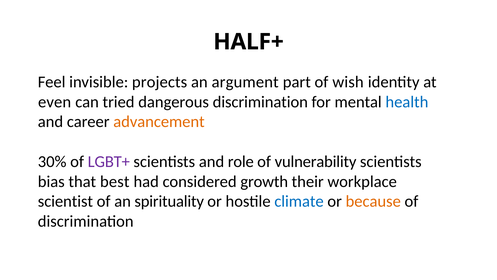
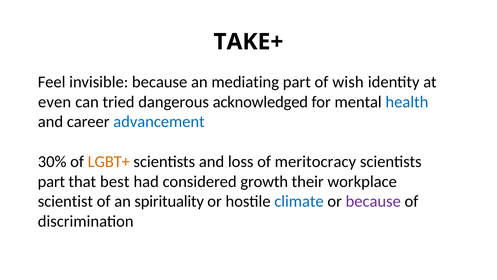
HALF+: HALF+ -> TAKE+ (248, 42)
invisible projects: projects -> because (160, 82)
argument: argument -> mediating (245, 82)
dangerous discrimination: discrimination -> acknowledged (260, 102)
advancement colour: orange -> blue (159, 122)
LGBT+ colour: purple -> orange (109, 161)
role: role -> loss (241, 161)
vulnerability: vulnerability -> meritocracy (315, 161)
bias: bias -> part (51, 181)
because colour: orange -> purple (373, 201)
